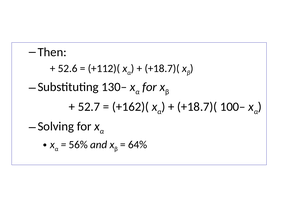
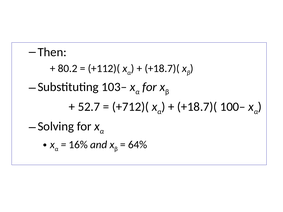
52.6: 52.6 -> 80.2 (68, 69)
130‒: 130‒ -> 103‒ (114, 87)
+162)(: +162)( -> +712)( (131, 107)
56%: 56% -> 16% (78, 145)
